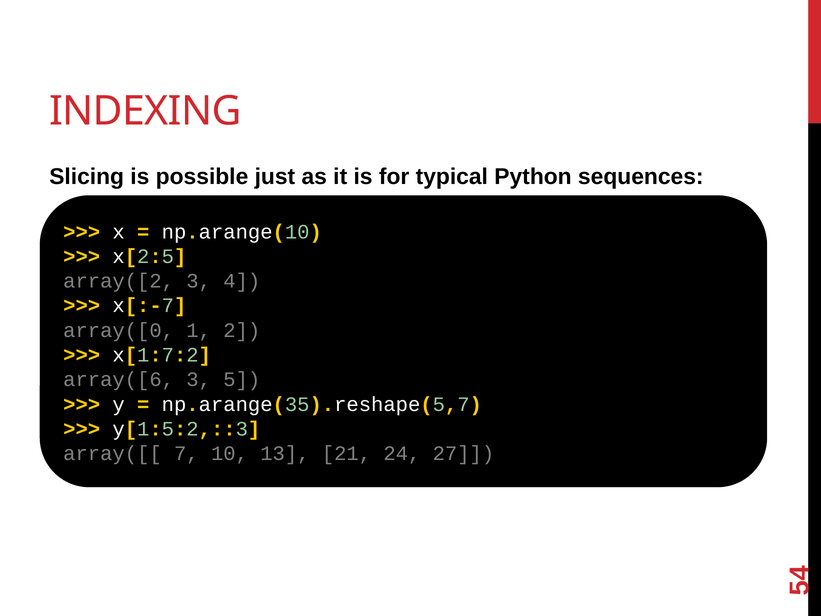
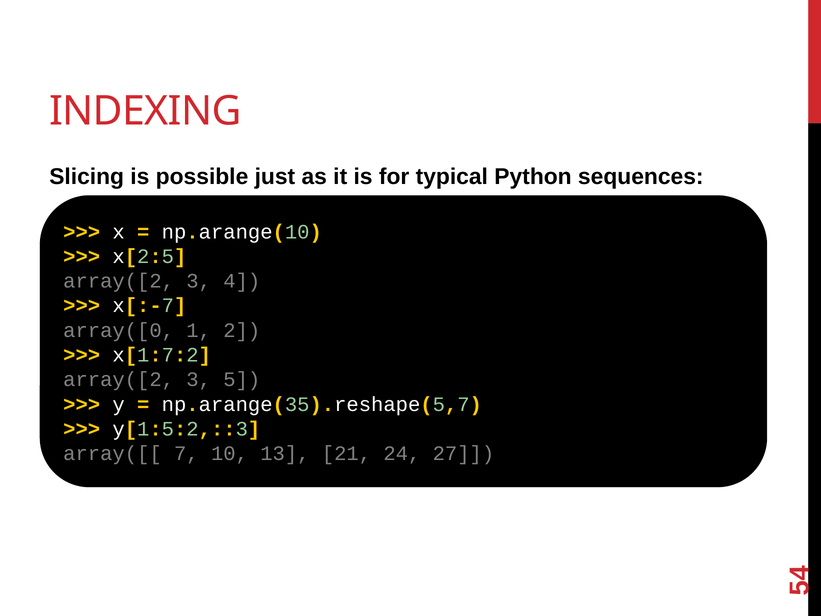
array([6: array([6 -> array([2 (119, 379)
